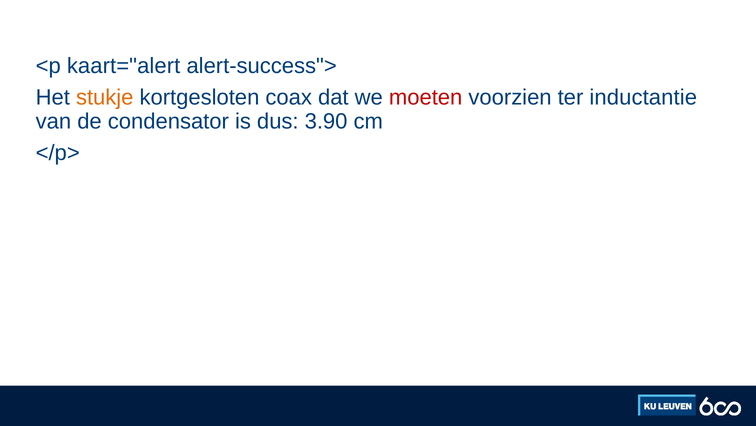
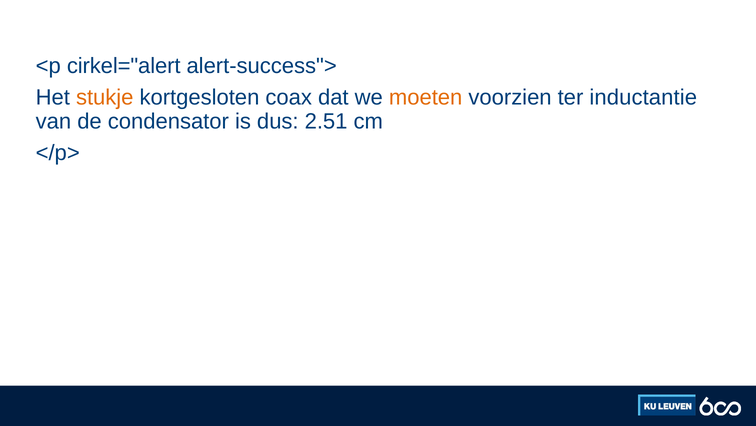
kaart="alert: kaart="alert -> cirkel="alert (124, 66)
moeten colour: red -> orange (426, 97)
3.90: 3.90 -> 2.51 (326, 121)
